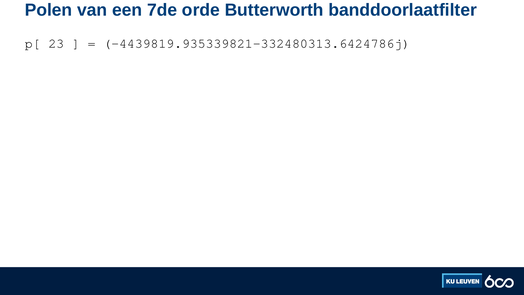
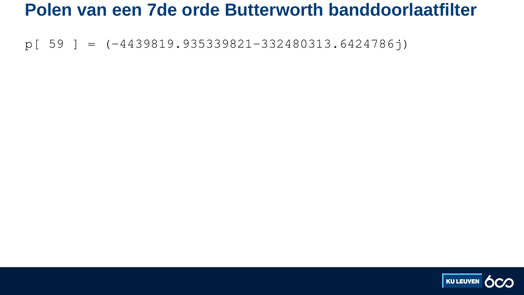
23: 23 -> 59 (56, 44)
